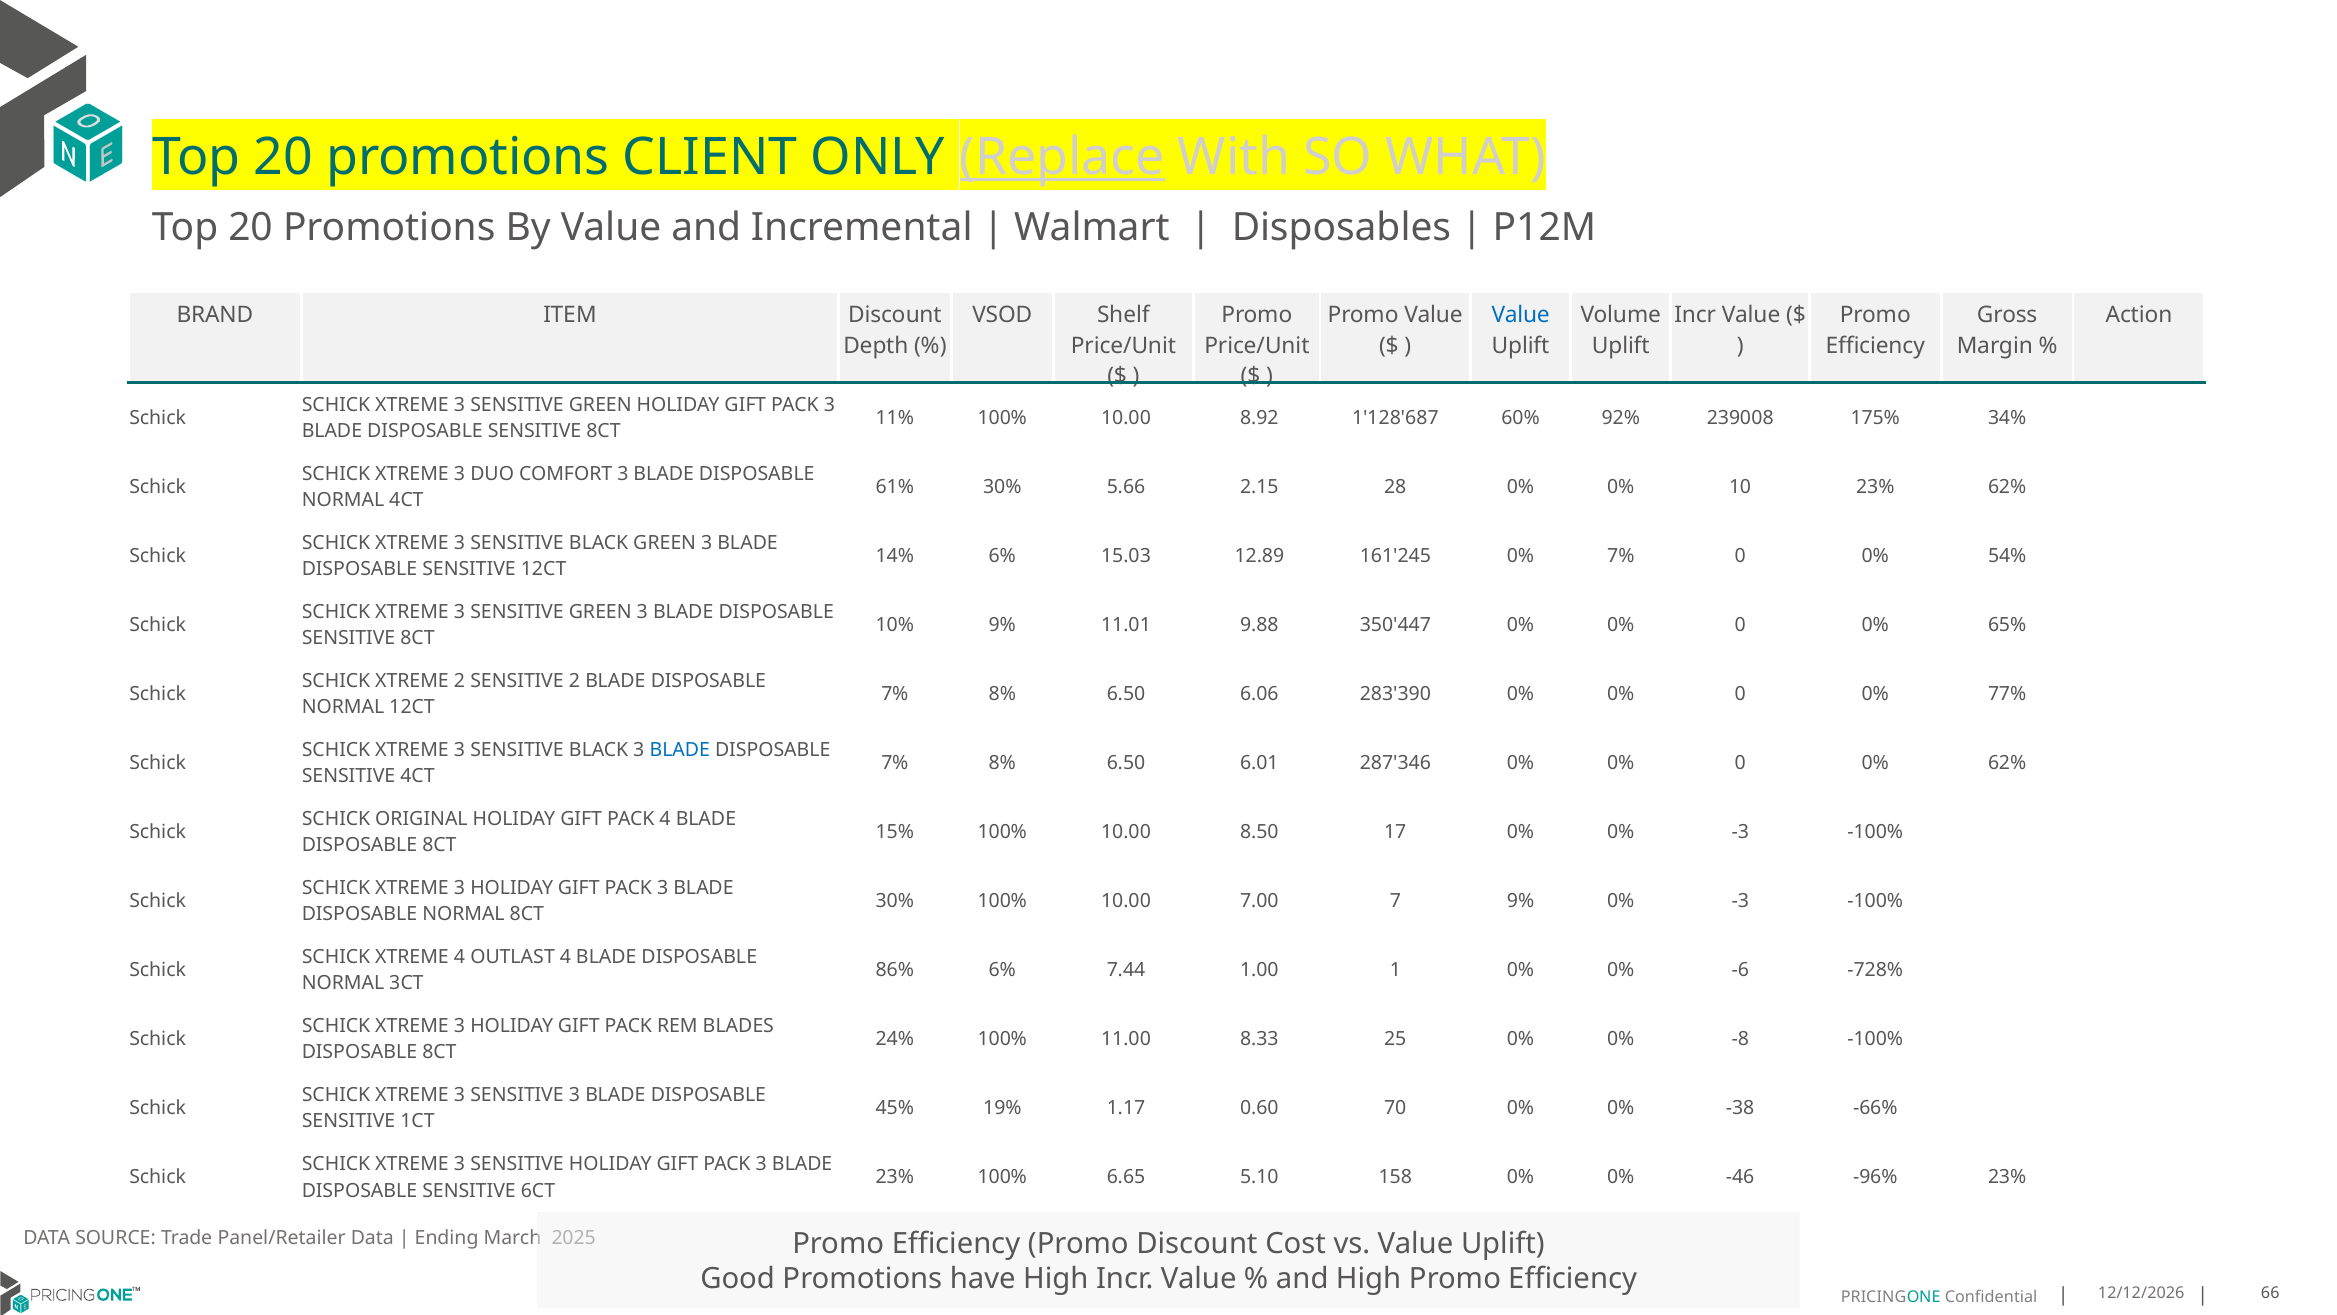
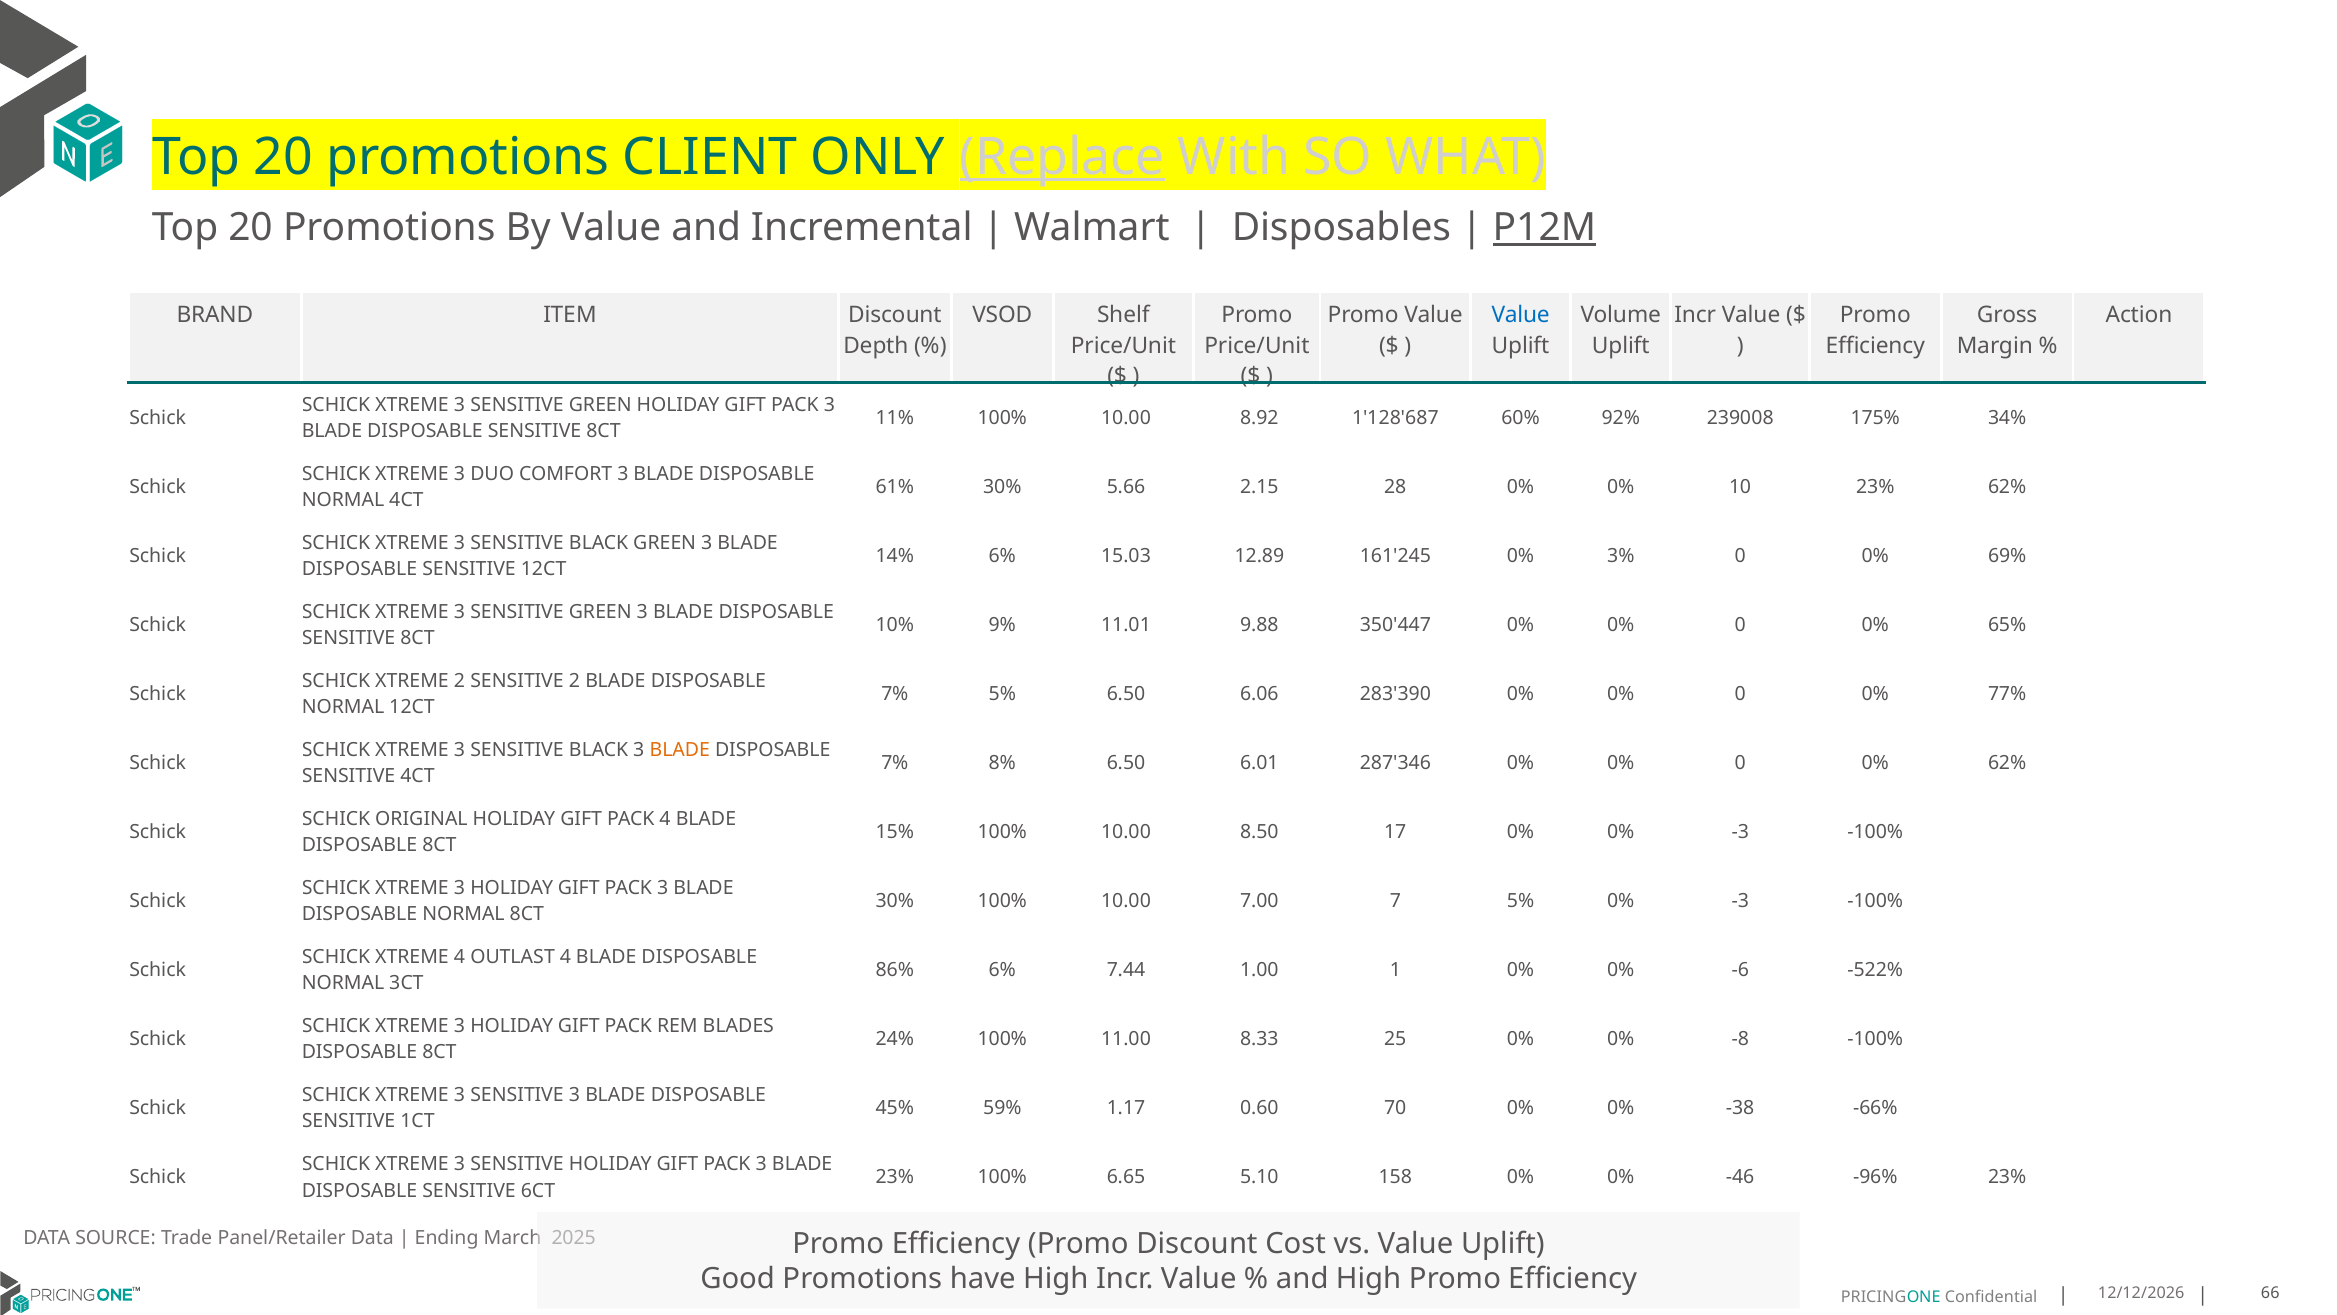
P12M underline: none -> present (1544, 228)
0% 7%: 7% -> 3% (1621, 556)
54%: 54% -> 69% (2007, 556)
8%: 8% -> 5% (1002, 694)
BLADE colour: blue -> orange (680, 750)
7 9%: 9% -> 5% (1521, 901)
-728%: -728% -> -522% (1875, 970)
19%: 19% -> 59% (1002, 1108)
